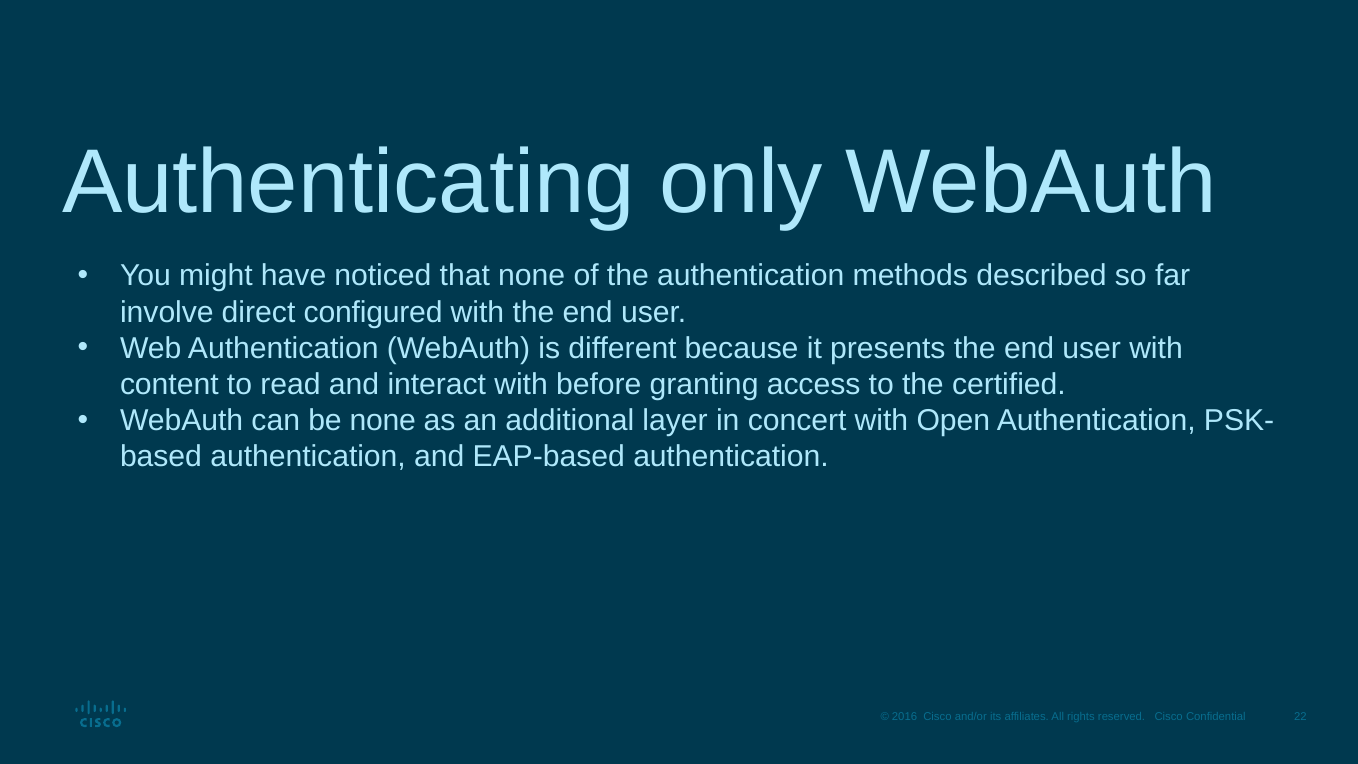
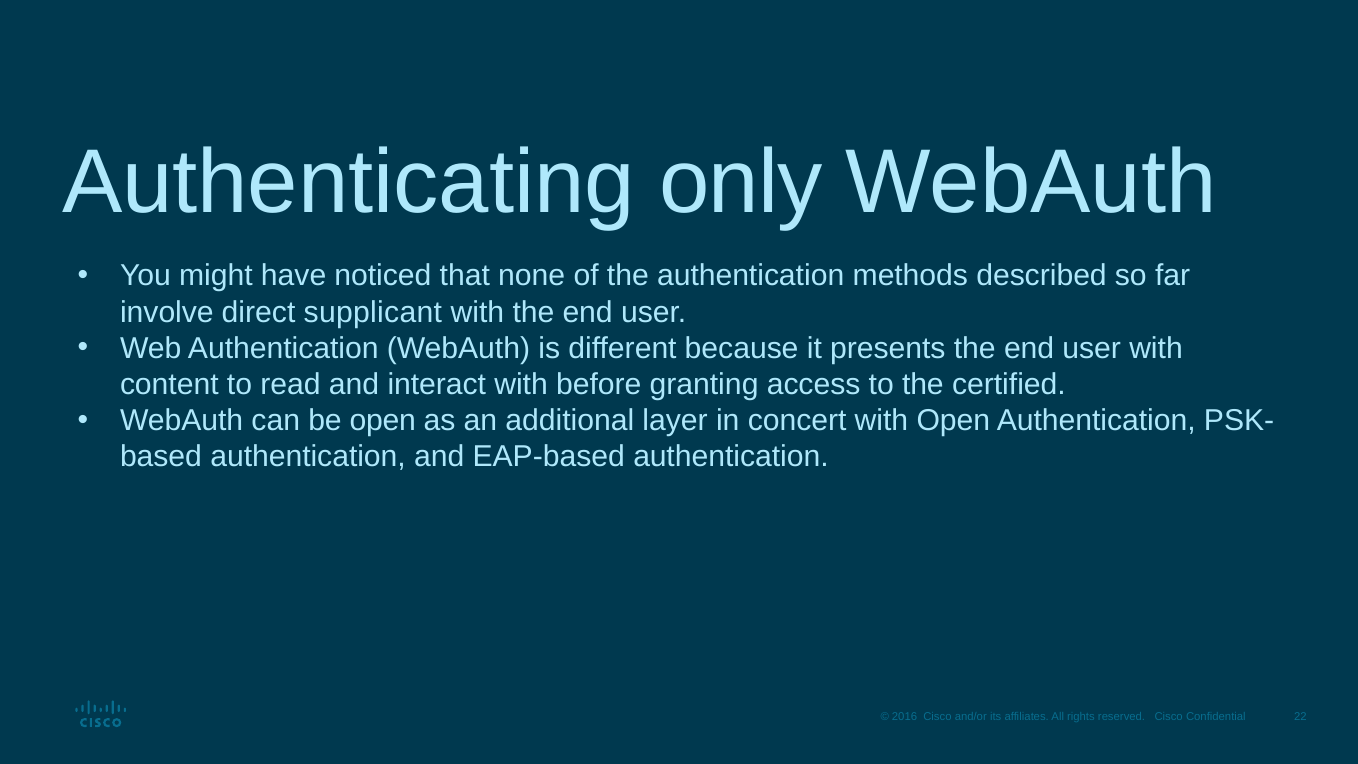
configured: configured -> supplicant (373, 312)
be none: none -> open (383, 421)
